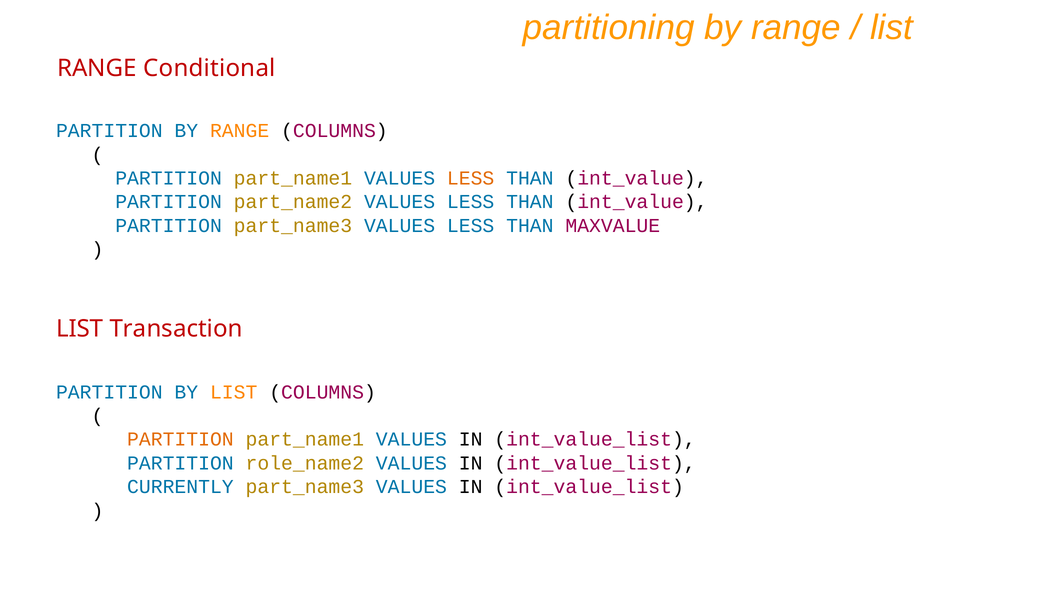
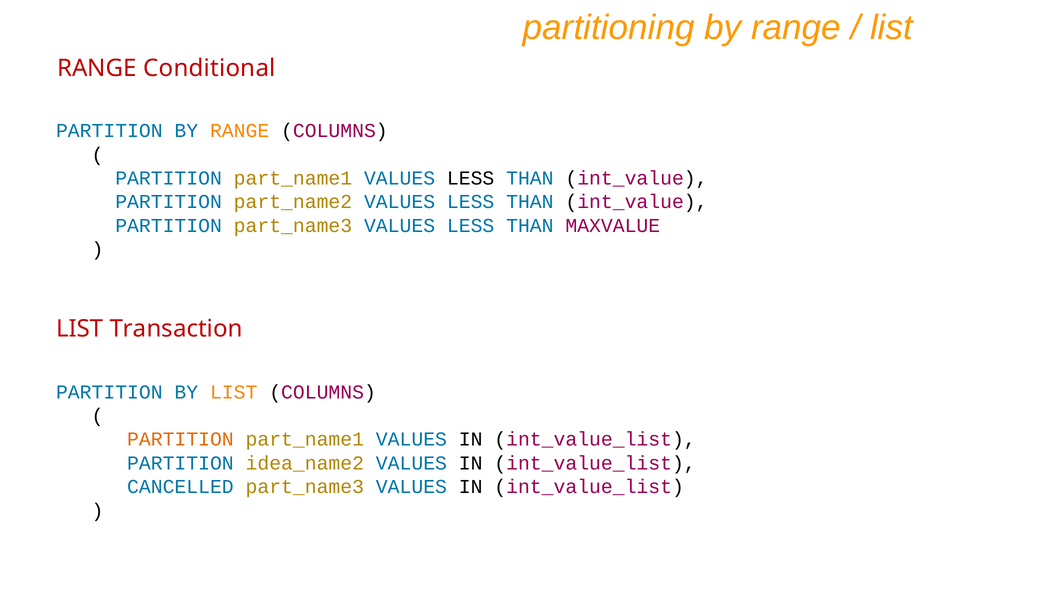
LESS colour: orange -> black (471, 178)
role_name2: role_name2 -> idea_name2 (305, 463)
CURRENTLY: CURRENTLY -> CANCELLED (180, 486)
